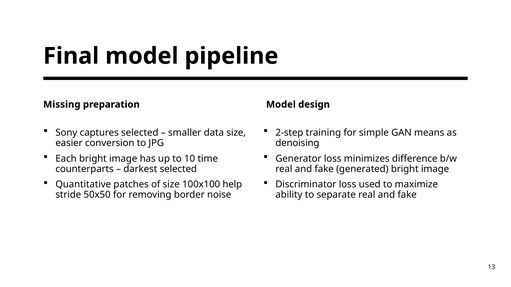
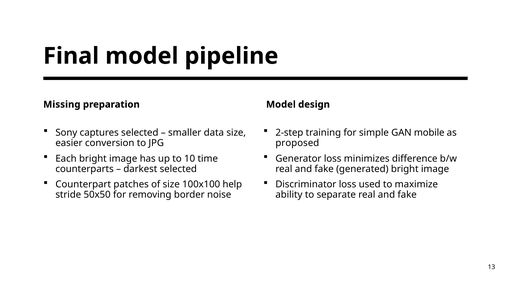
means: means -> mobile (429, 133)
denoising: denoising -> proposed (297, 143)
Quantitative: Quantitative -> Counterpart (83, 185)
